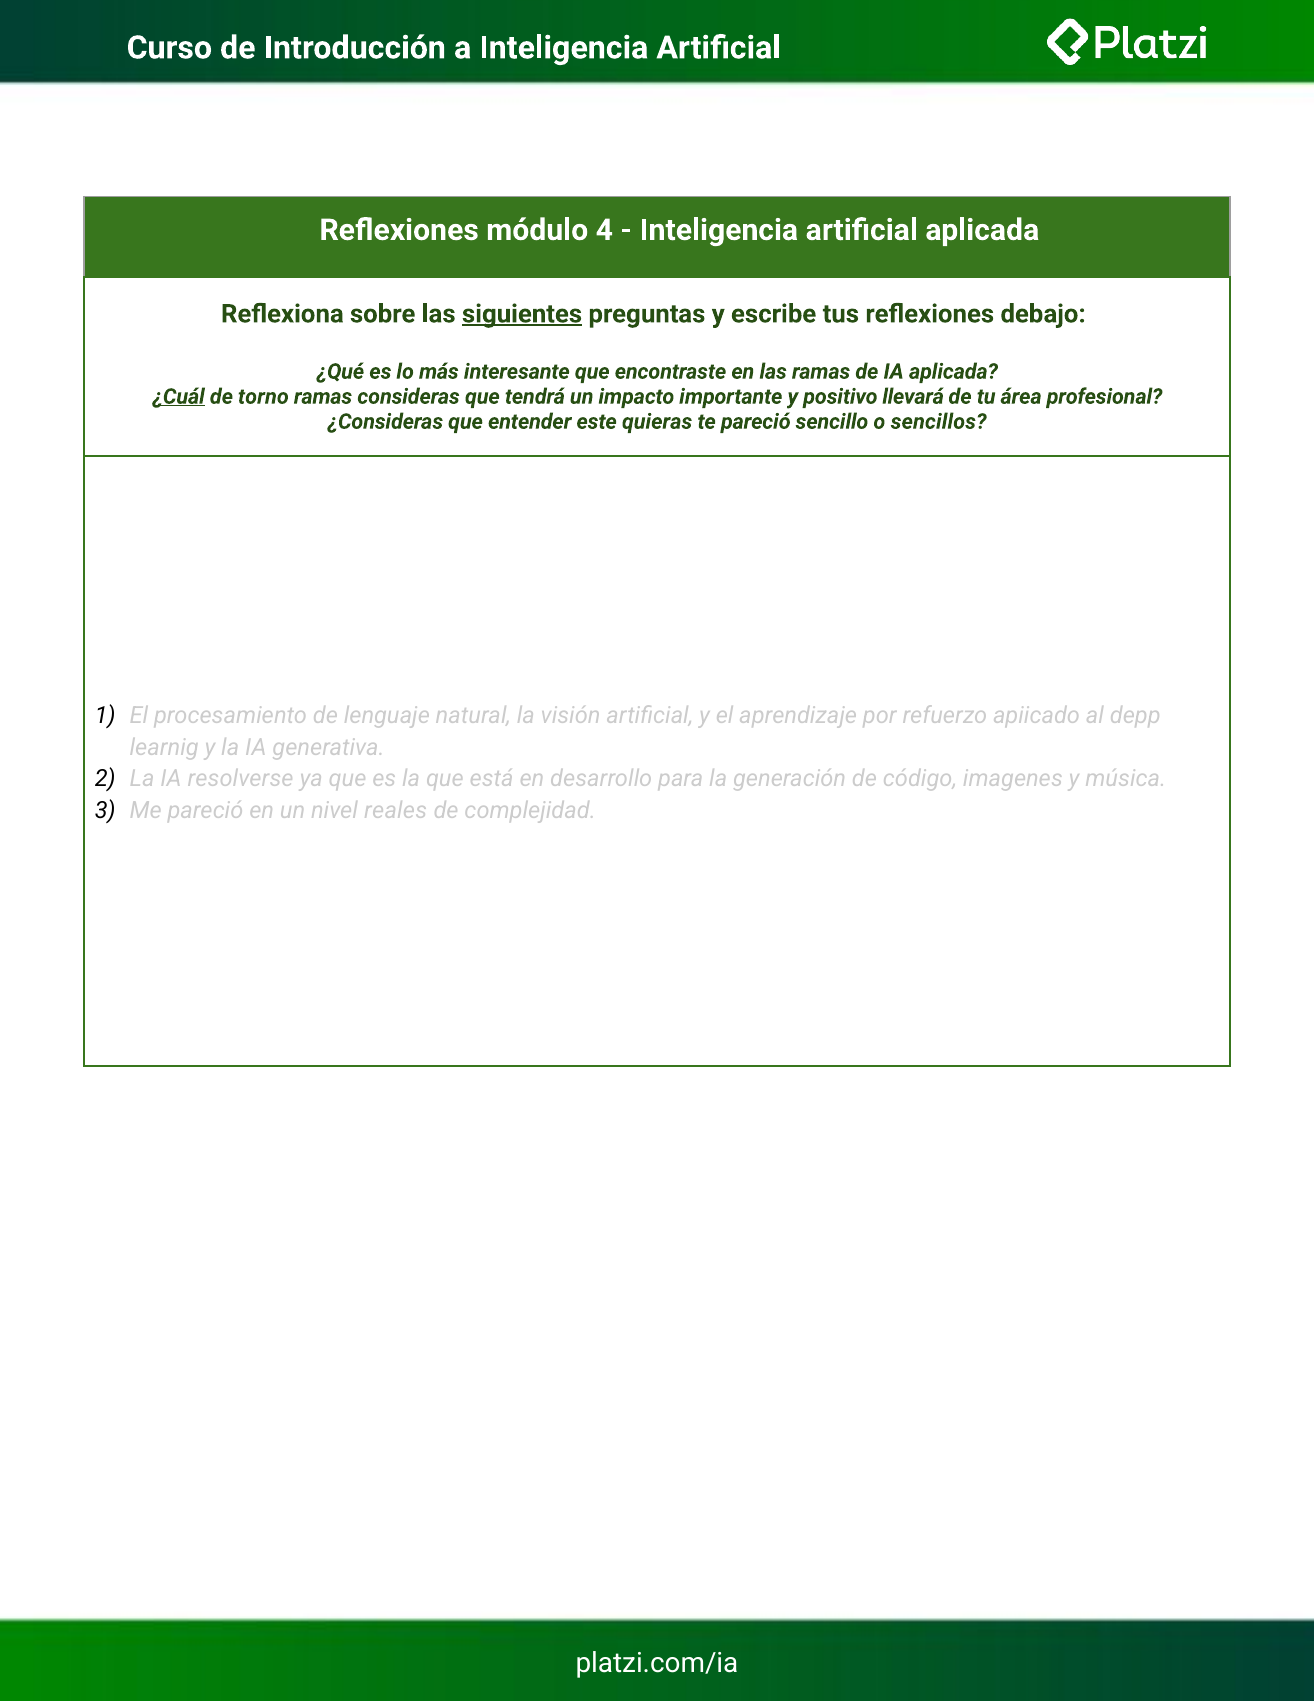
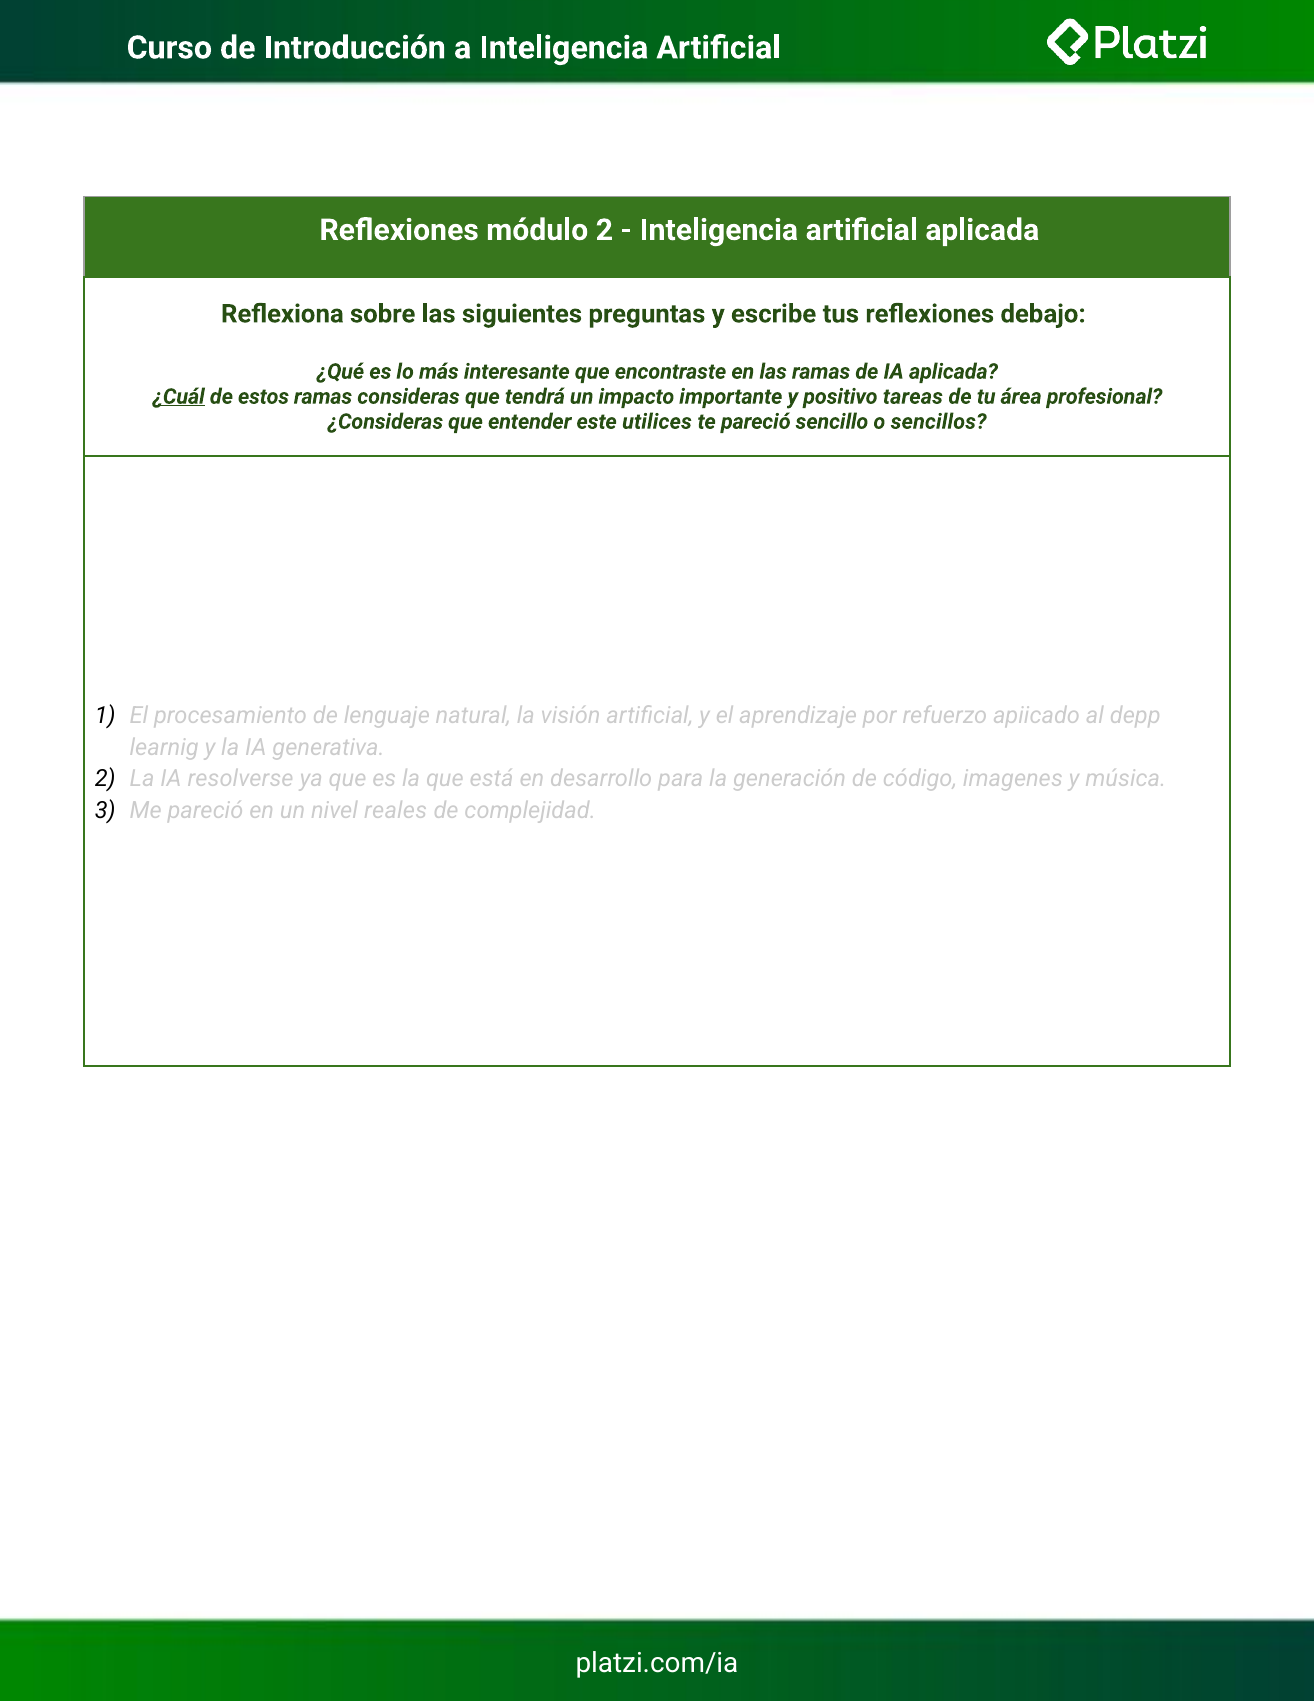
módulo 4: 4 -> 2 (604, 230)
siguientes underline: present -> none (522, 314)
torno: torno -> estos (263, 396)
llevará: llevará -> tareas (913, 396)
quieras: quieras -> utilices (657, 421)
